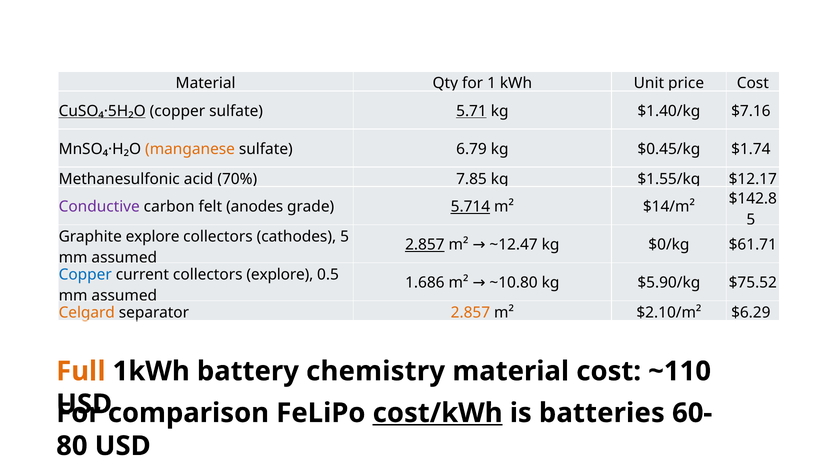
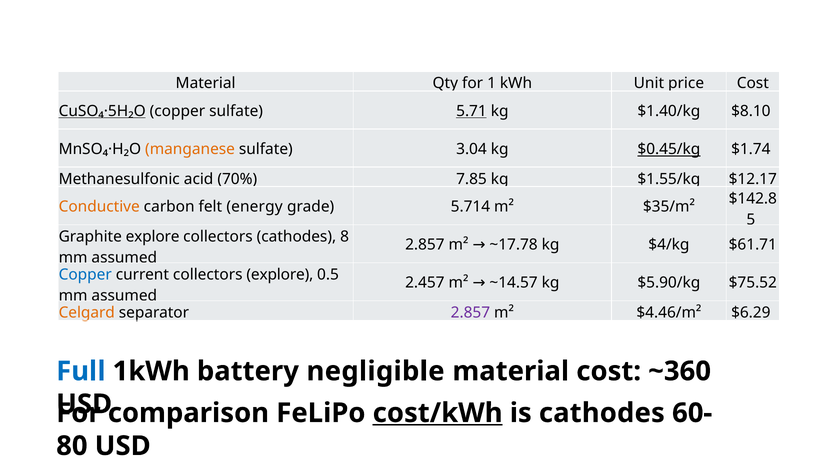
$7.16: $7.16 -> $8.10 (751, 111)
6.79: 6.79 -> 3.04 (471, 149)
$0.45/kg underline: none -> present (669, 149)
Conductive colour: purple -> orange (99, 207)
anodes: anodes -> energy (255, 207)
5.714 underline: present -> none (470, 207)
$14/m²: $14/m² -> $35/m² (669, 207)
cathodes 5: 5 -> 8 (345, 237)
$0/kg: $0/kg -> $4/kg (669, 245)
2.857 underline: present -> none (425, 245)
~12.47: ~12.47 -> ~17.78 (514, 245)
1.686: 1.686 -> 2.457 (425, 283)
~10.80: ~10.80 -> ~14.57 (514, 283)
2.857 colour: orange -> purple (470, 313)
$2.10/m²: $2.10/m² -> $4.46/m² (669, 313)
Full colour: orange -> blue (81, 372)
chemistry: chemistry -> negligible (376, 372)
~110: ~110 -> ~360 (680, 372)
is batteries: batteries -> cathodes (602, 413)
